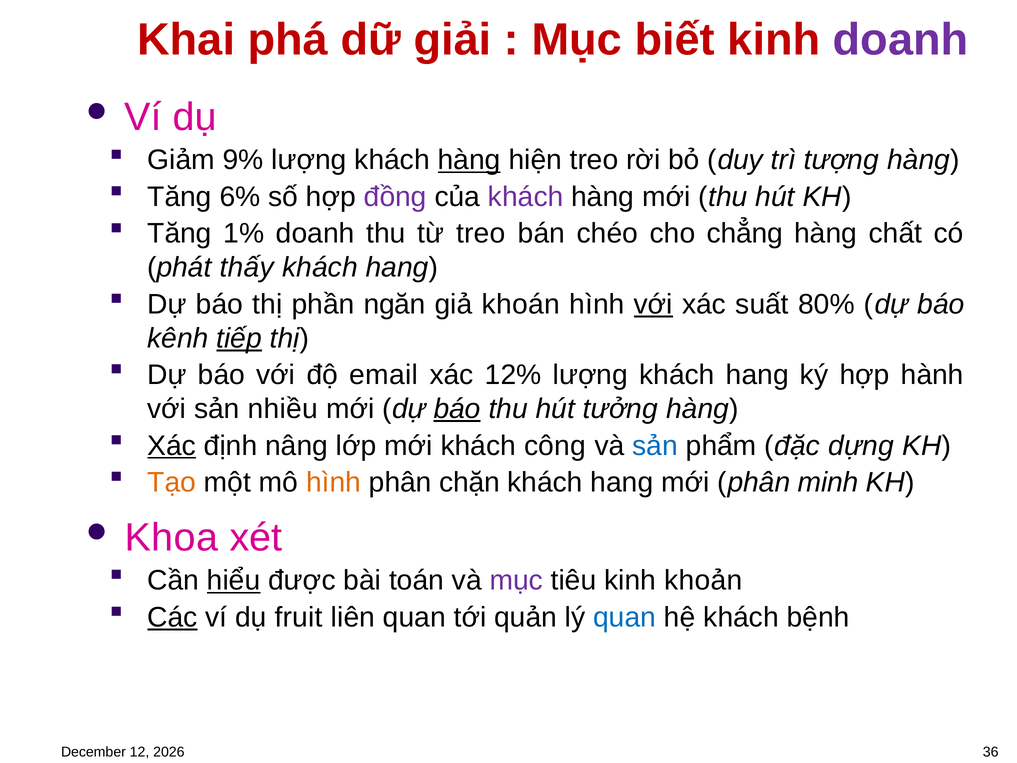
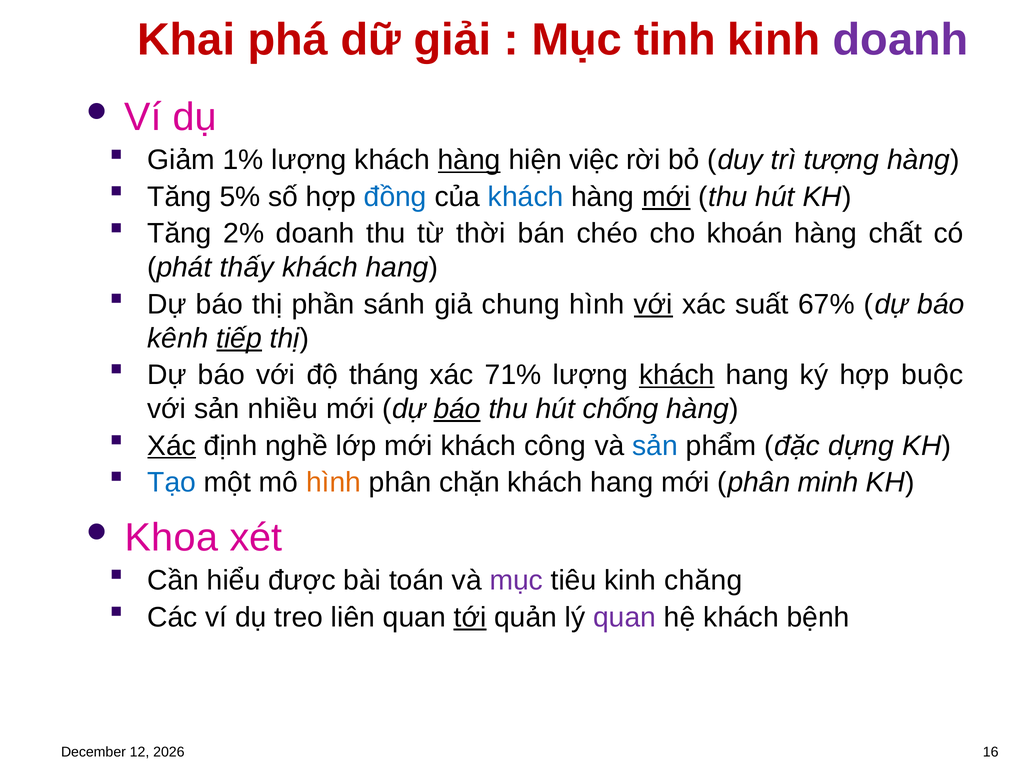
biết: biết -> tinh (675, 40)
9%: 9% -> 1% (243, 160)
hiện treo: treo -> việc (594, 160)
6%: 6% -> 5% (240, 197)
đồng colour: purple -> blue (395, 197)
khách colour: purple -> blue (526, 197)
mới underline: none -> present (666, 197)
1%: 1% -> 2% (244, 234)
từ treo: treo -> thời (481, 234)
chẳng: chẳng -> khoán (745, 234)
ngăn: ngăn -> sánh (394, 304)
khoán: khoán -> chung (521, 304)
80%: 80% -> 67% (826, 304)
email: email -> tháng (384, 375)
12%: 12% -> 71% (513, 375)
khách underline: none -> present (677, 375)
hành: hành -> buộc (932, 375)
tưởng: tưởng -> chống (621, 409)
nâng: nâng -> nghề (297, 446)
Tạo colour: orange -> blue (172, 482)
hiểu underline: present -> none (234, 580)
khoản: khoản -> chăng (703, 580)
Các underline: present -> none (172, 617)
fruit: fruit -> treo (299, 617)
tới underline: none -> present (470, 617)
quan colour: blue -> purple (625, 617)
36: 36 -> 16 (991, 752)
